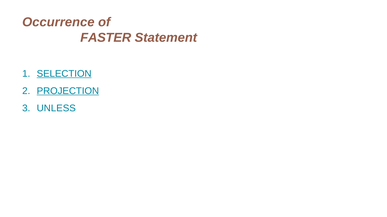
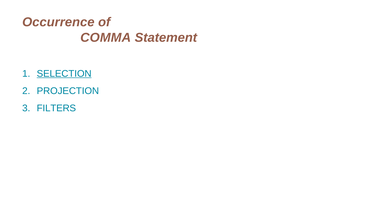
FASTER: FASTER -> COMMA (106, 38)
PROJECTION underline: present -> none (68, 91)
UNLESS: UNLESS -> FILTERS (56, 109)
